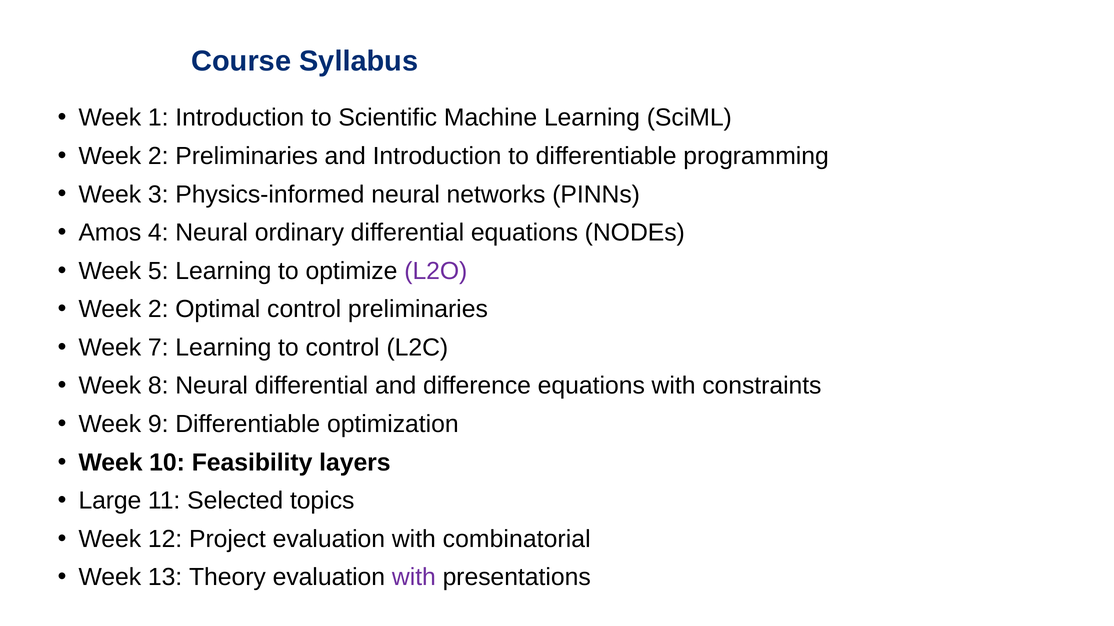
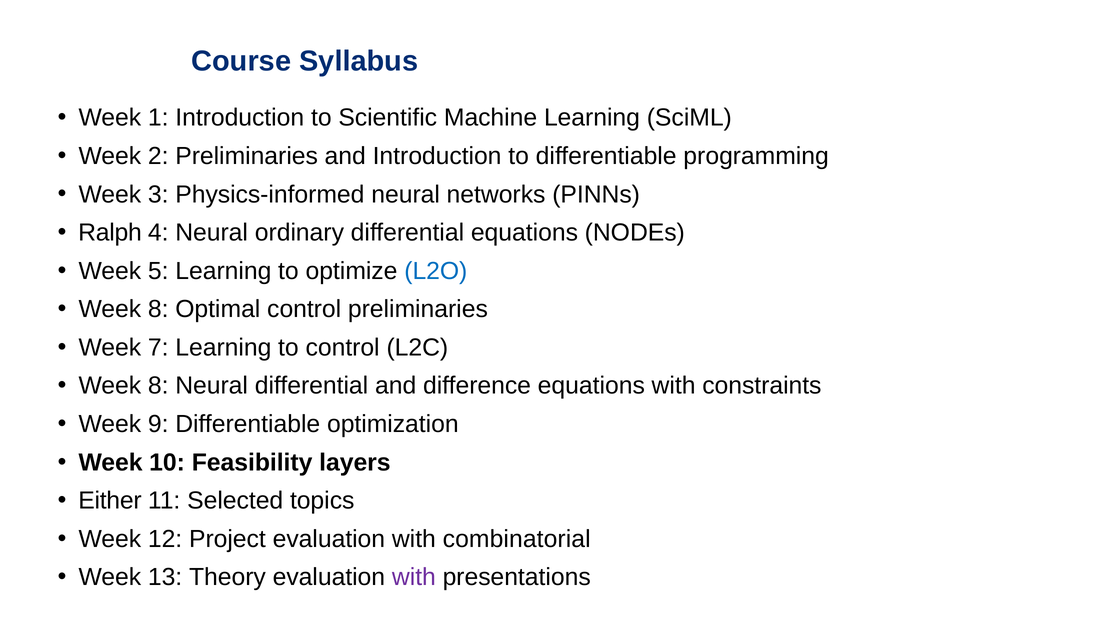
Amos: Amos -> Ralph (110, 233)
L2O colour: purple -> blue (436, 271)
2: 2 -> 8 (158, 310)
Large: Large -> Either (110, 501)
